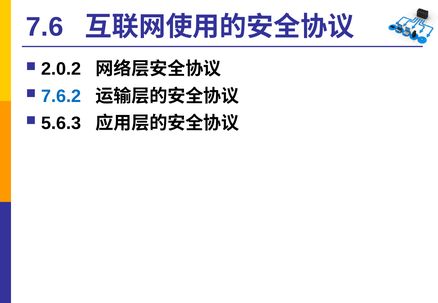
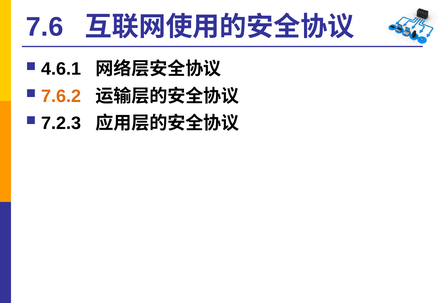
2.0.2: 2.0.2 -> 4.6.1 (61, 69)
7.6.2 colour: blue -> orange (61, 96)
5.6.3: 5.6.3 -> 7.2.3 (61, 123)
